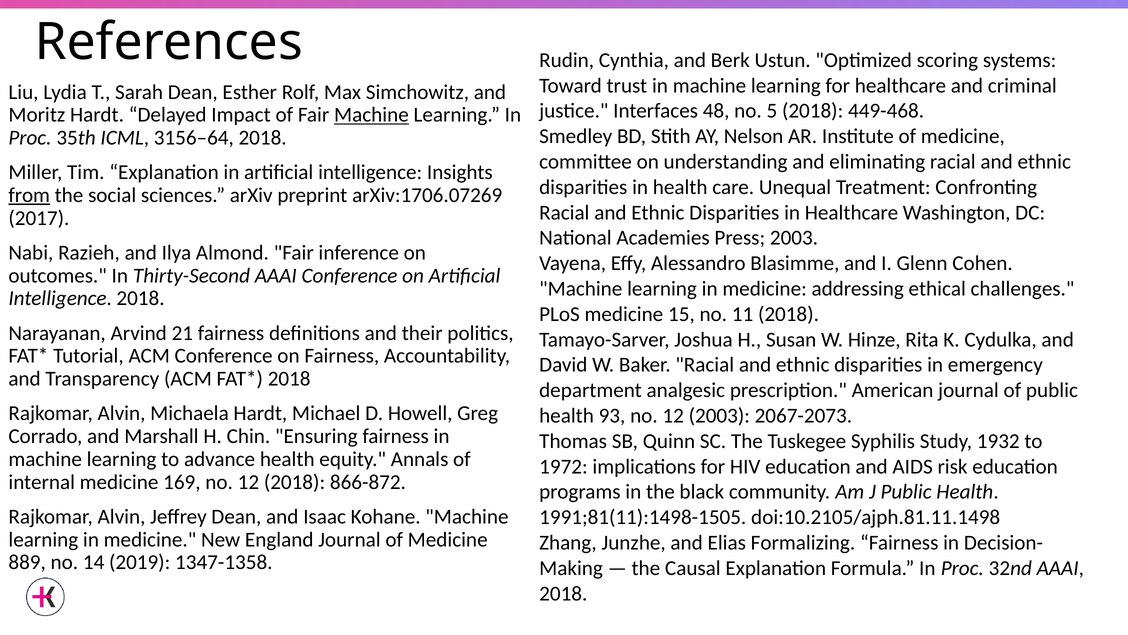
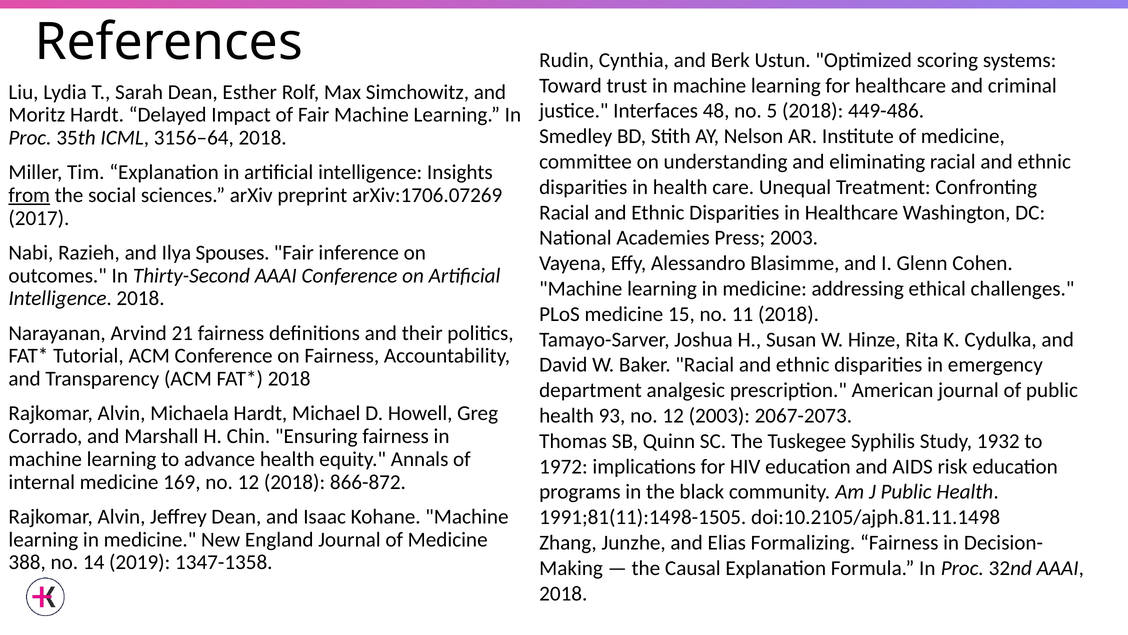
449-468: 449-468 -> 449-486 (886, 111)
Machine underline: present -> none (371, 115)
Almond: Almond -> Spouses (233, 253)
889: 889 -> 388 (27, 562)
